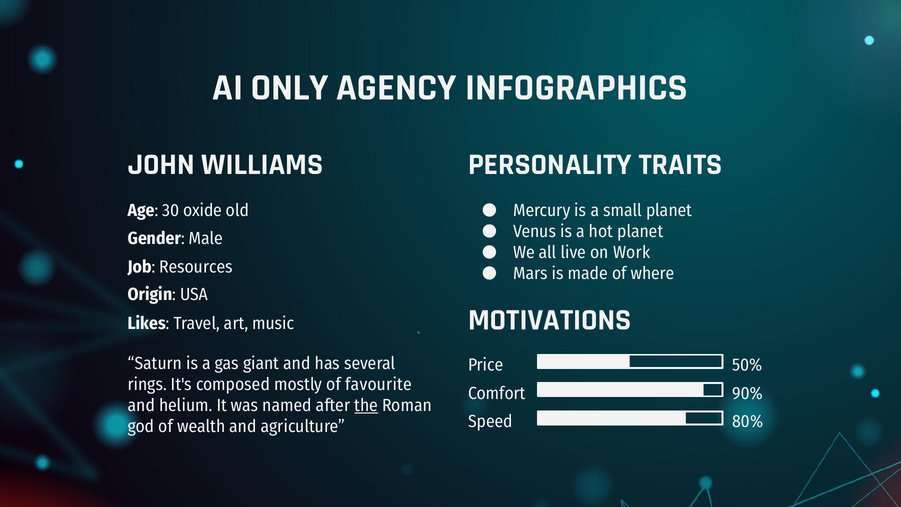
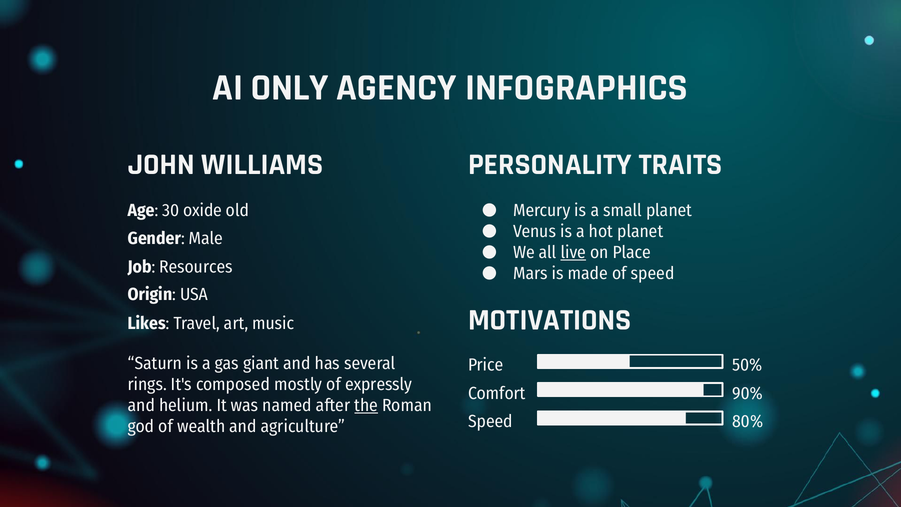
live underline: none -> present (573, 252)
Work: Work -> Place (632, 252)
of where: where -> speed (653, 273)
favourite: favourite -> expressly (379, 384)
